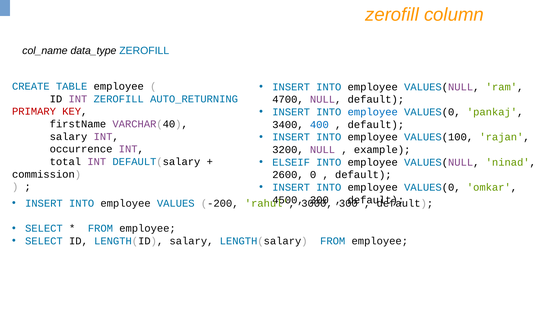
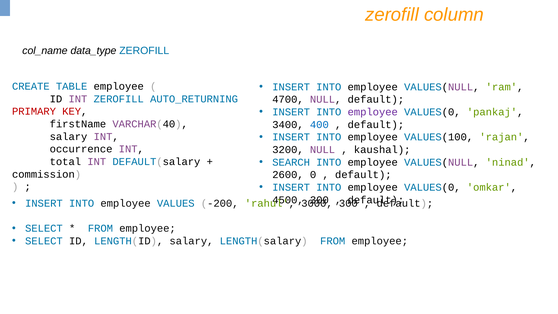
employee colour: blue -> purple (373, 112)
example: example -> kaushal (382, 150)
ELSEIF: ELSEIF -> SEARCH (291, 162)
